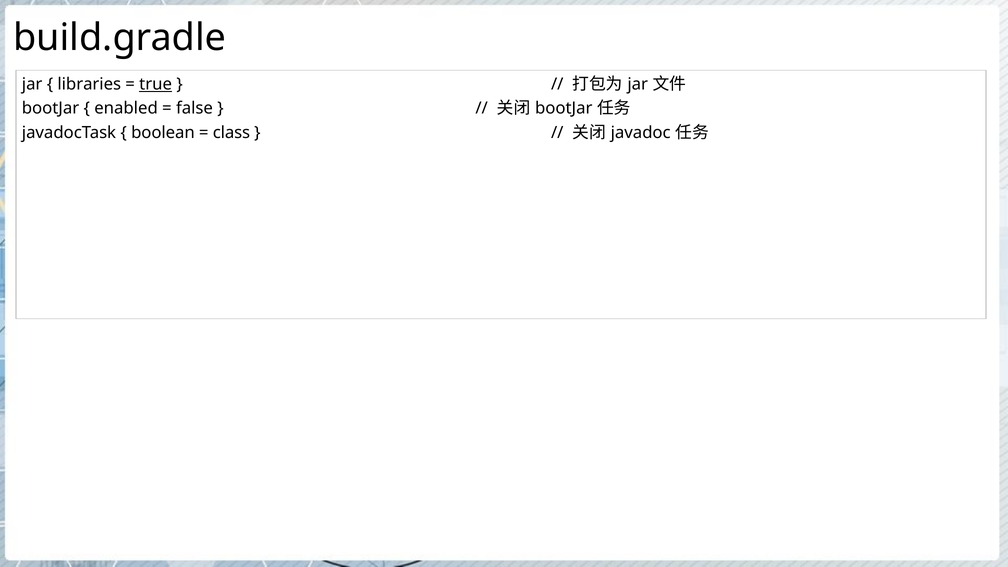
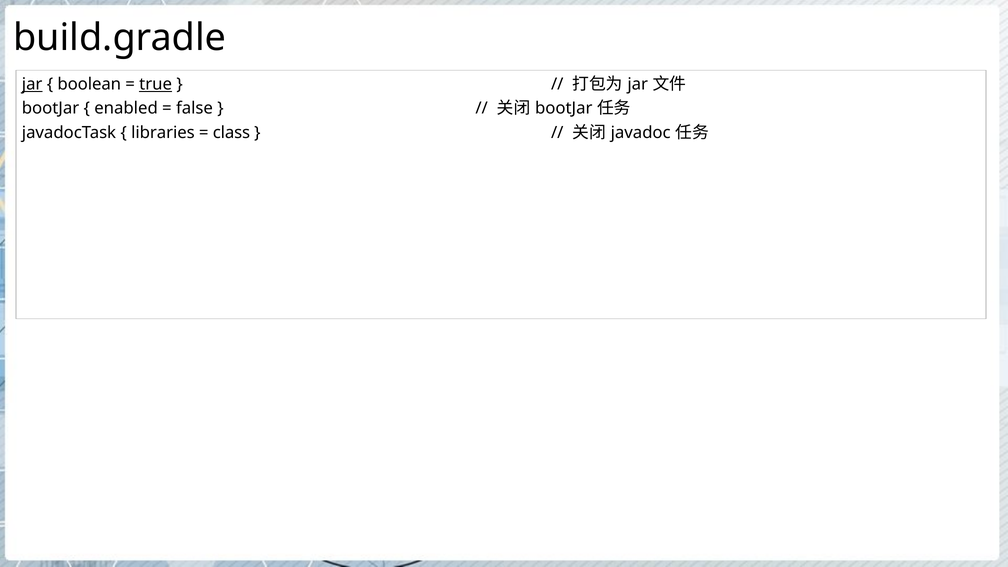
jar underline: none -> present (32, 84)
libraries: libraries -> boolean (89, 84)
boolean: boolean -> libraries (163, 133)
